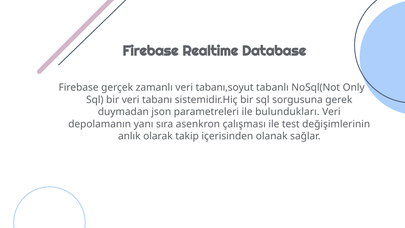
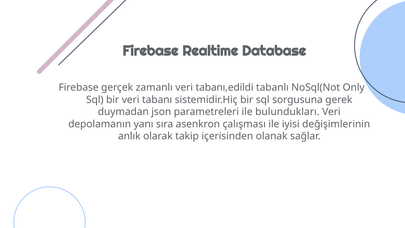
tabanı,soyut: tabanı,soyut -> tabanı,edildi (225, 88)
test: test -> iyisi (291, 124)
